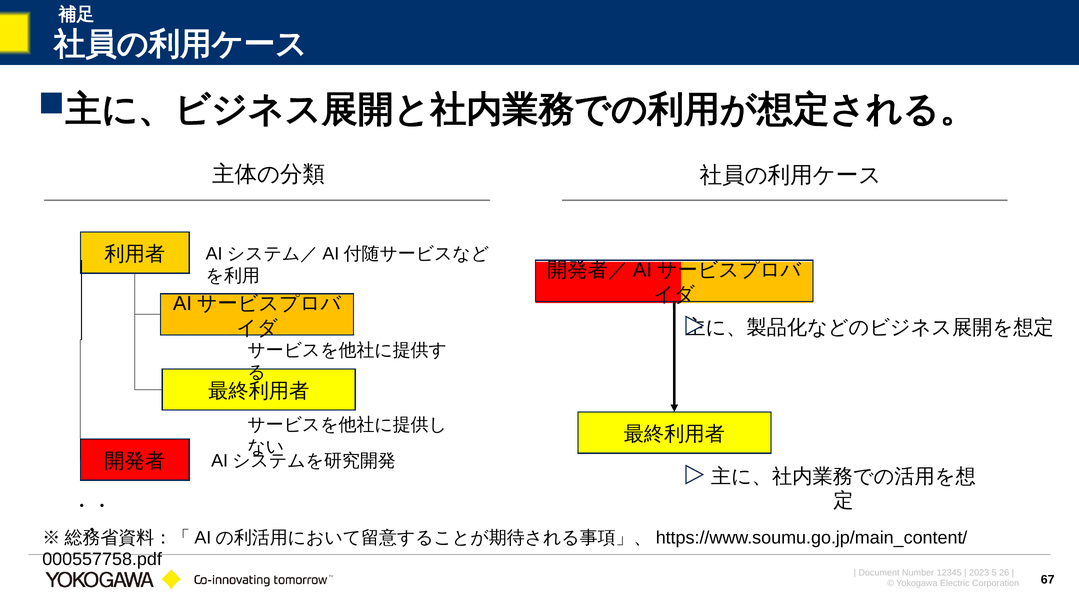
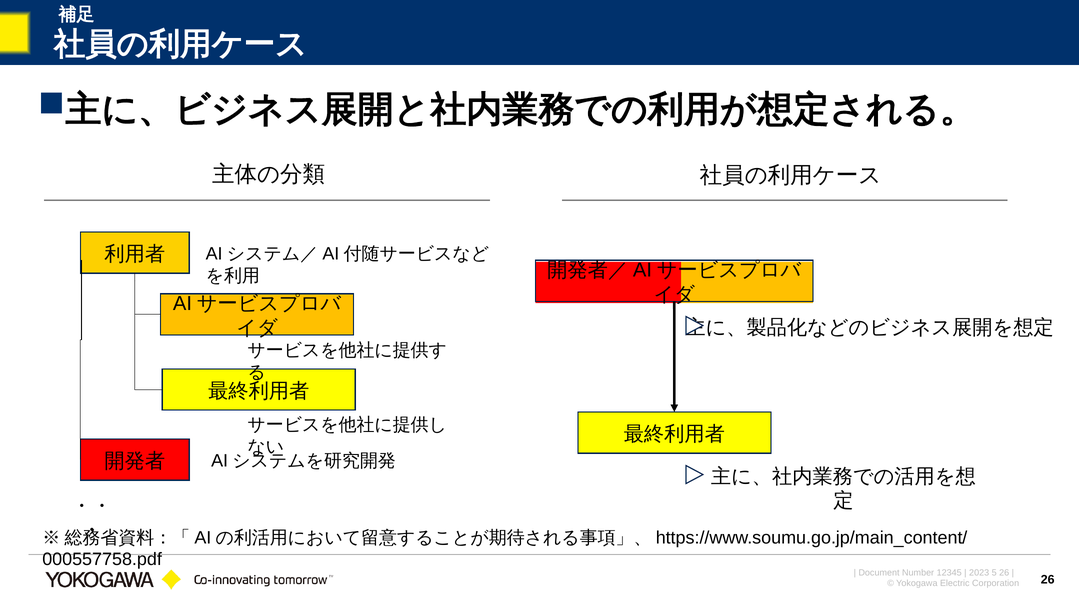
67: 67 -> 26 (1048, 580)
